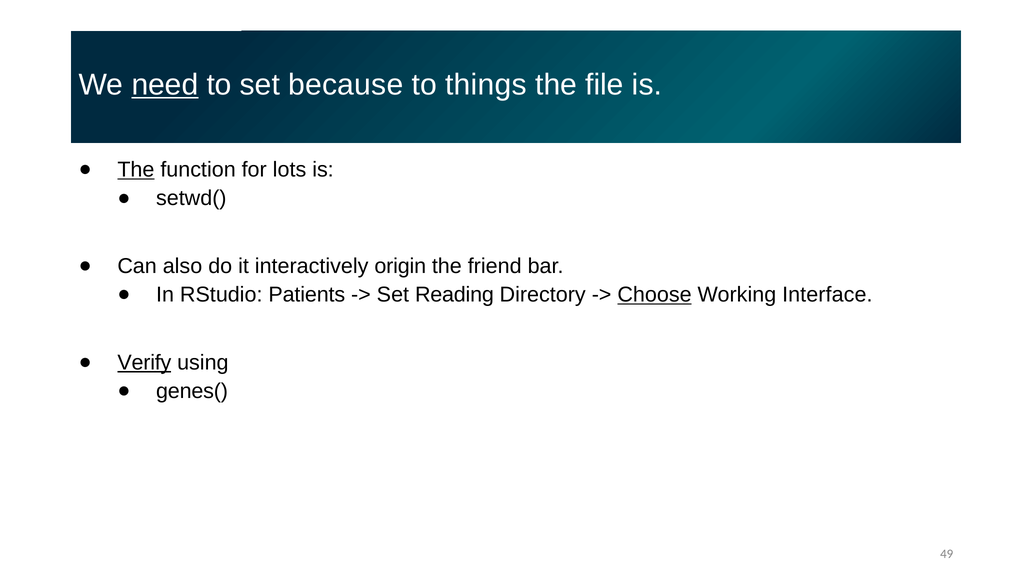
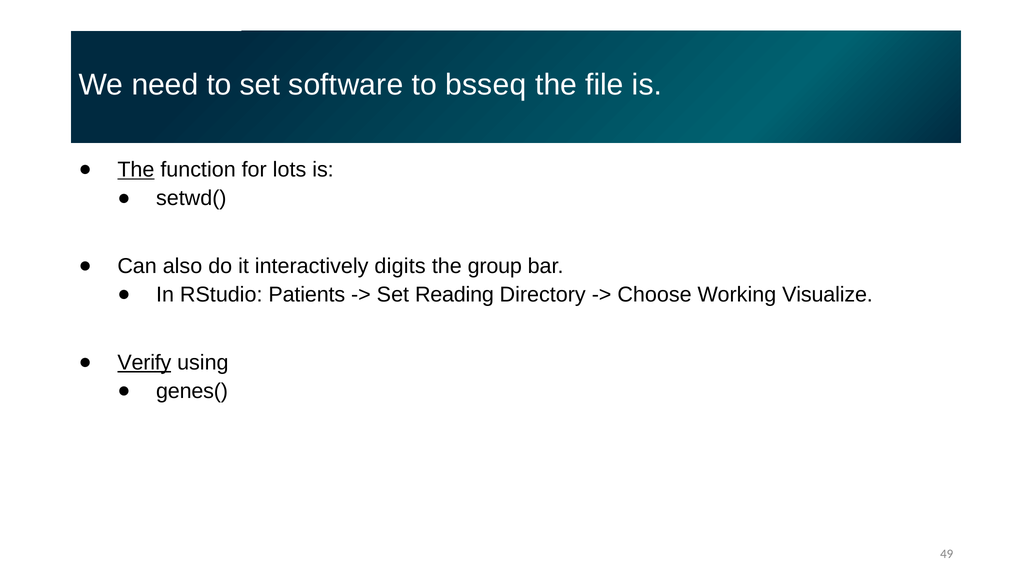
need underline: present -> none (165, 85)
because: because -> software (346, 85)
things: things -> bsseq (486, 85)
origin: origin -> digits (400, 266)
friend: friend -> group (495, 266)
Choose underline: present -> none (655, 295)
Interface: Interface -> Visualize (827, 295)
